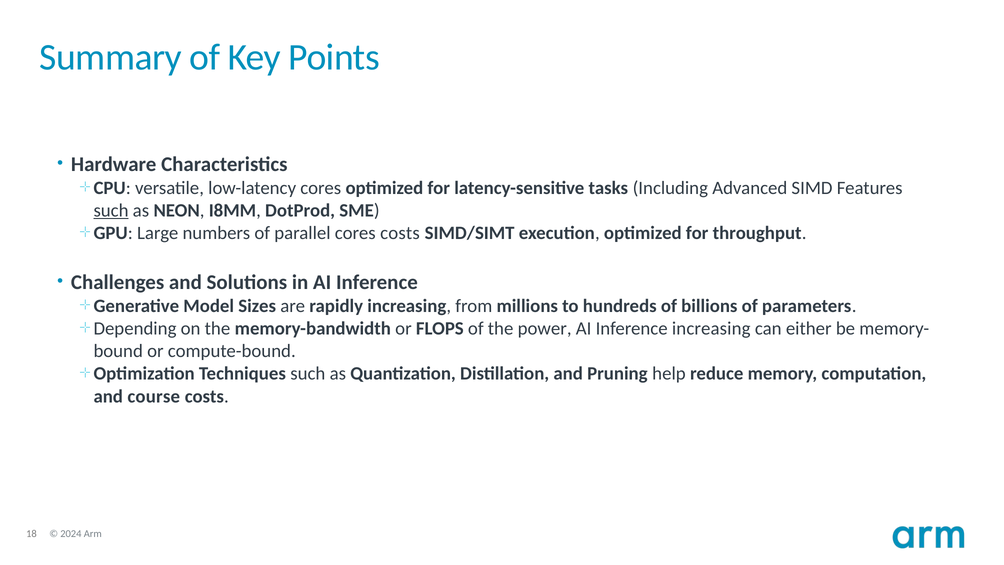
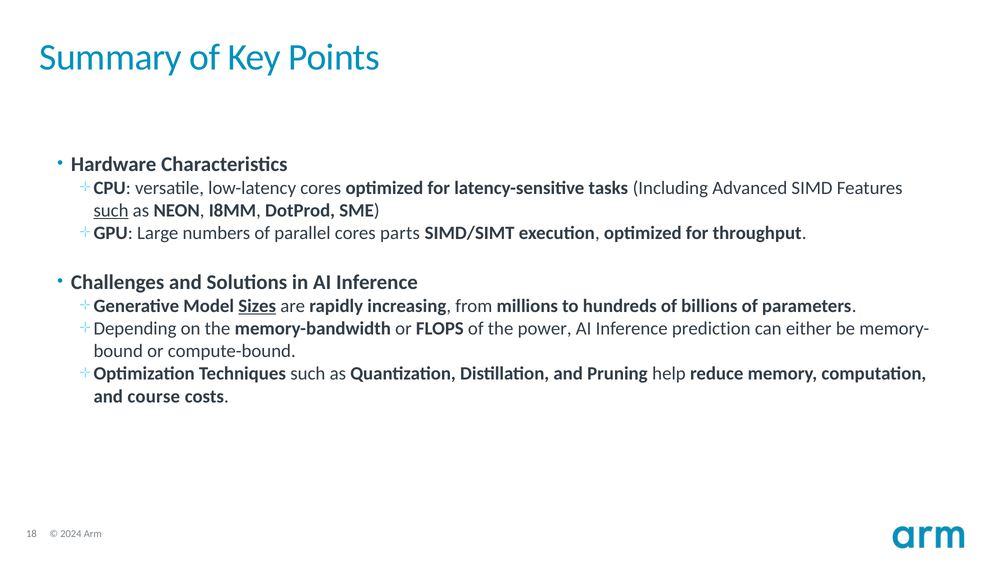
cores costs: costs -> parts (400, 233)
Sizes underline: none -> present (257, 306)
Inference increasing: increasing -> prediction (711, 328)
